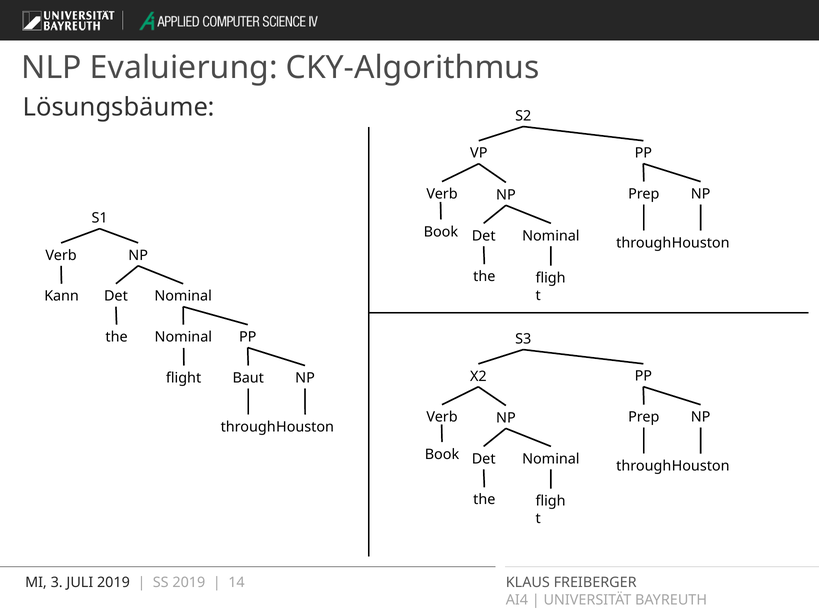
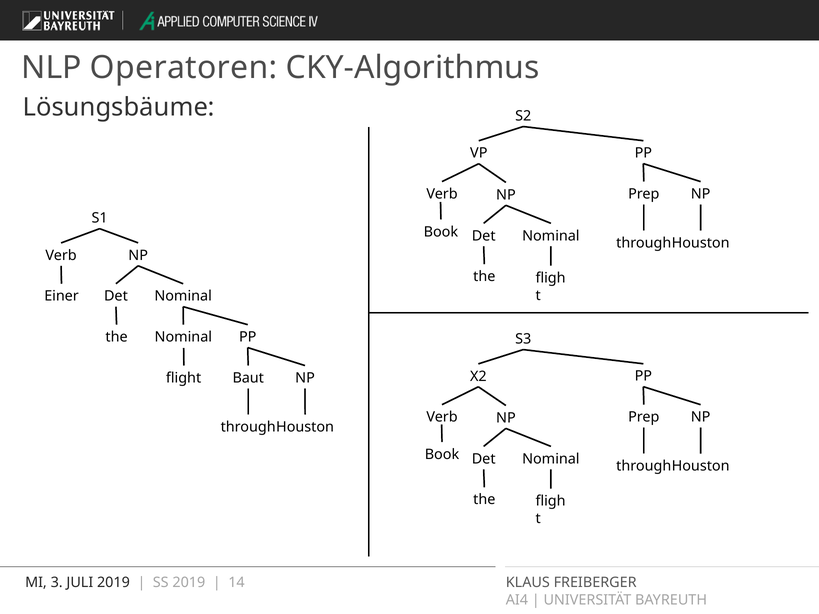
Evaluierung: Evaluierung -> Operatoren (184, 68)
Kann: Kann -> Einer (62, 296)
